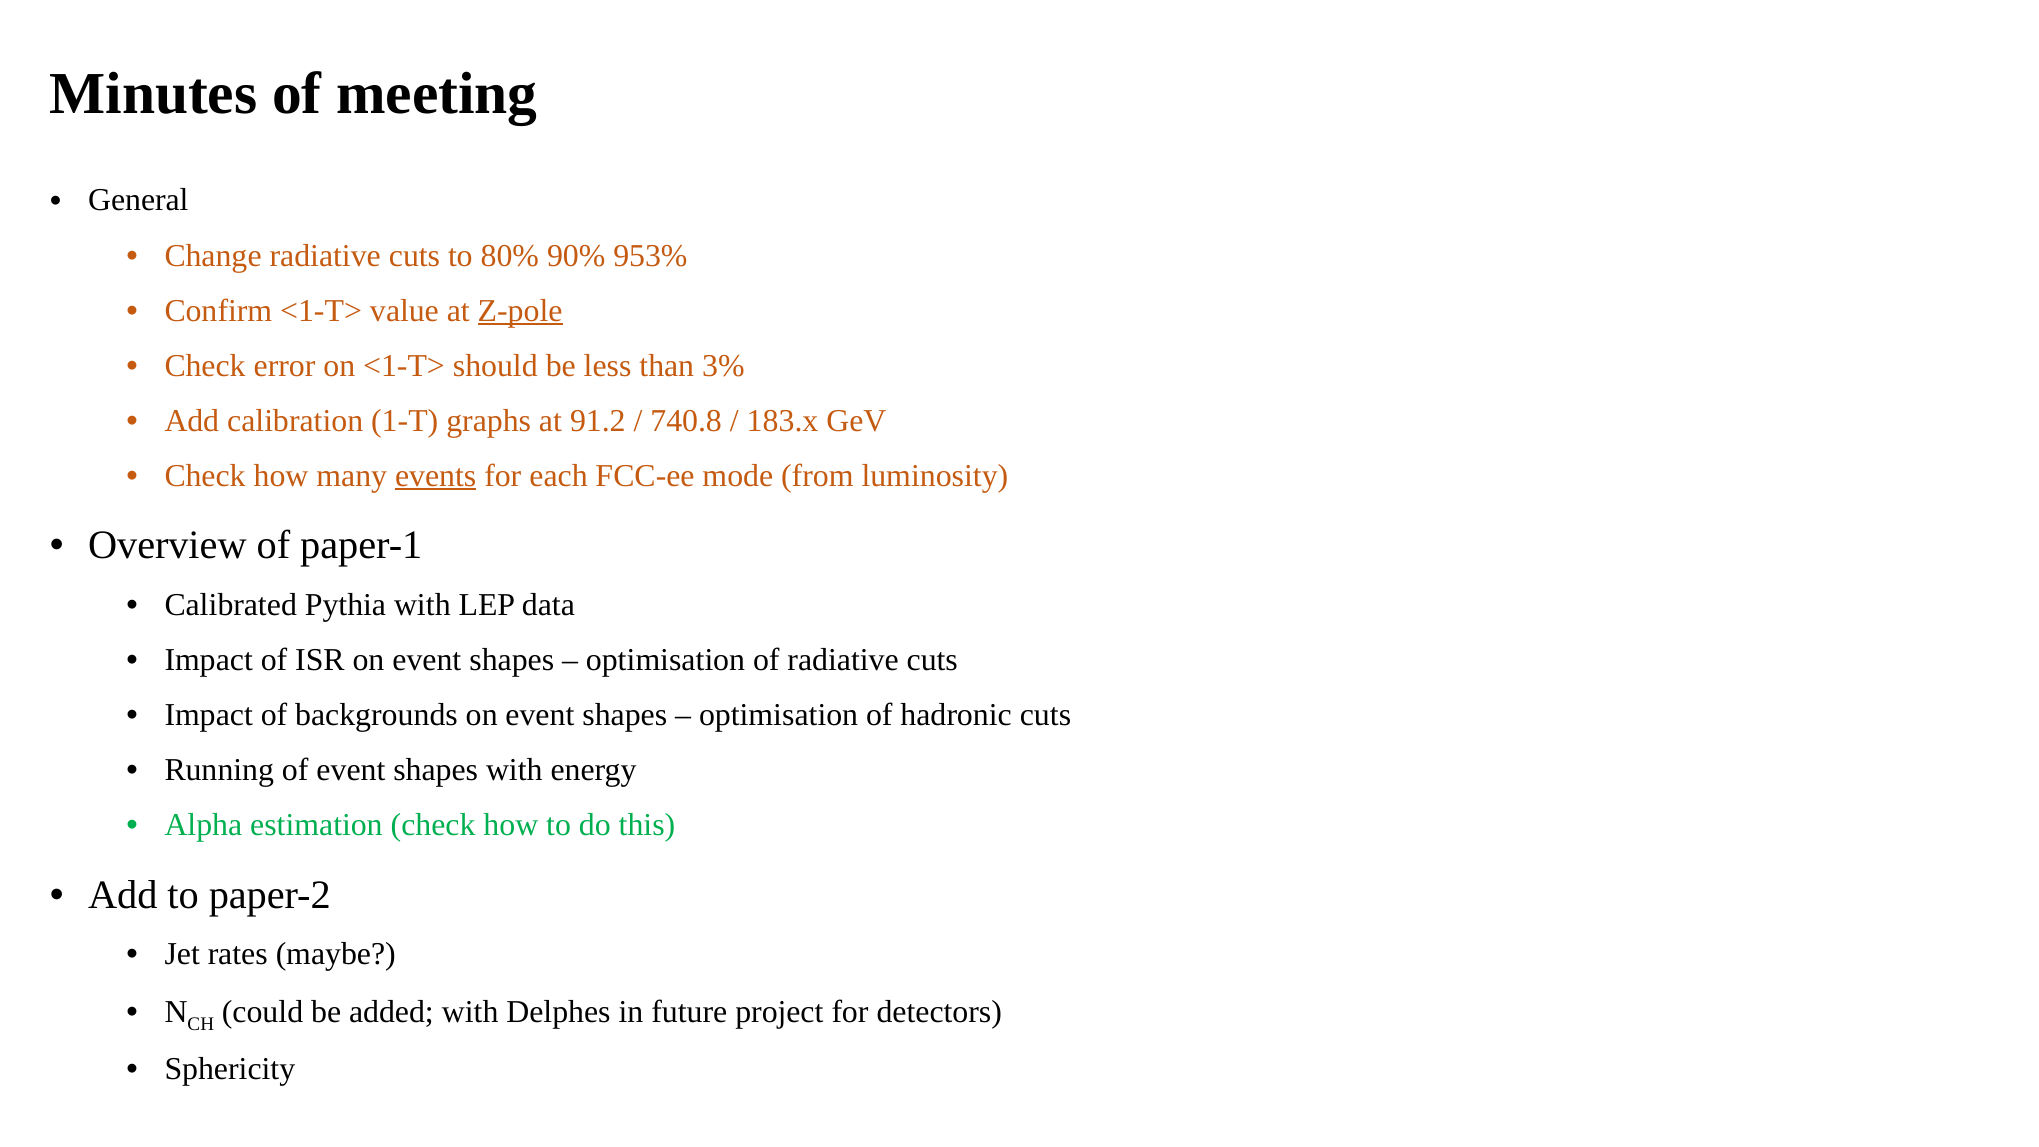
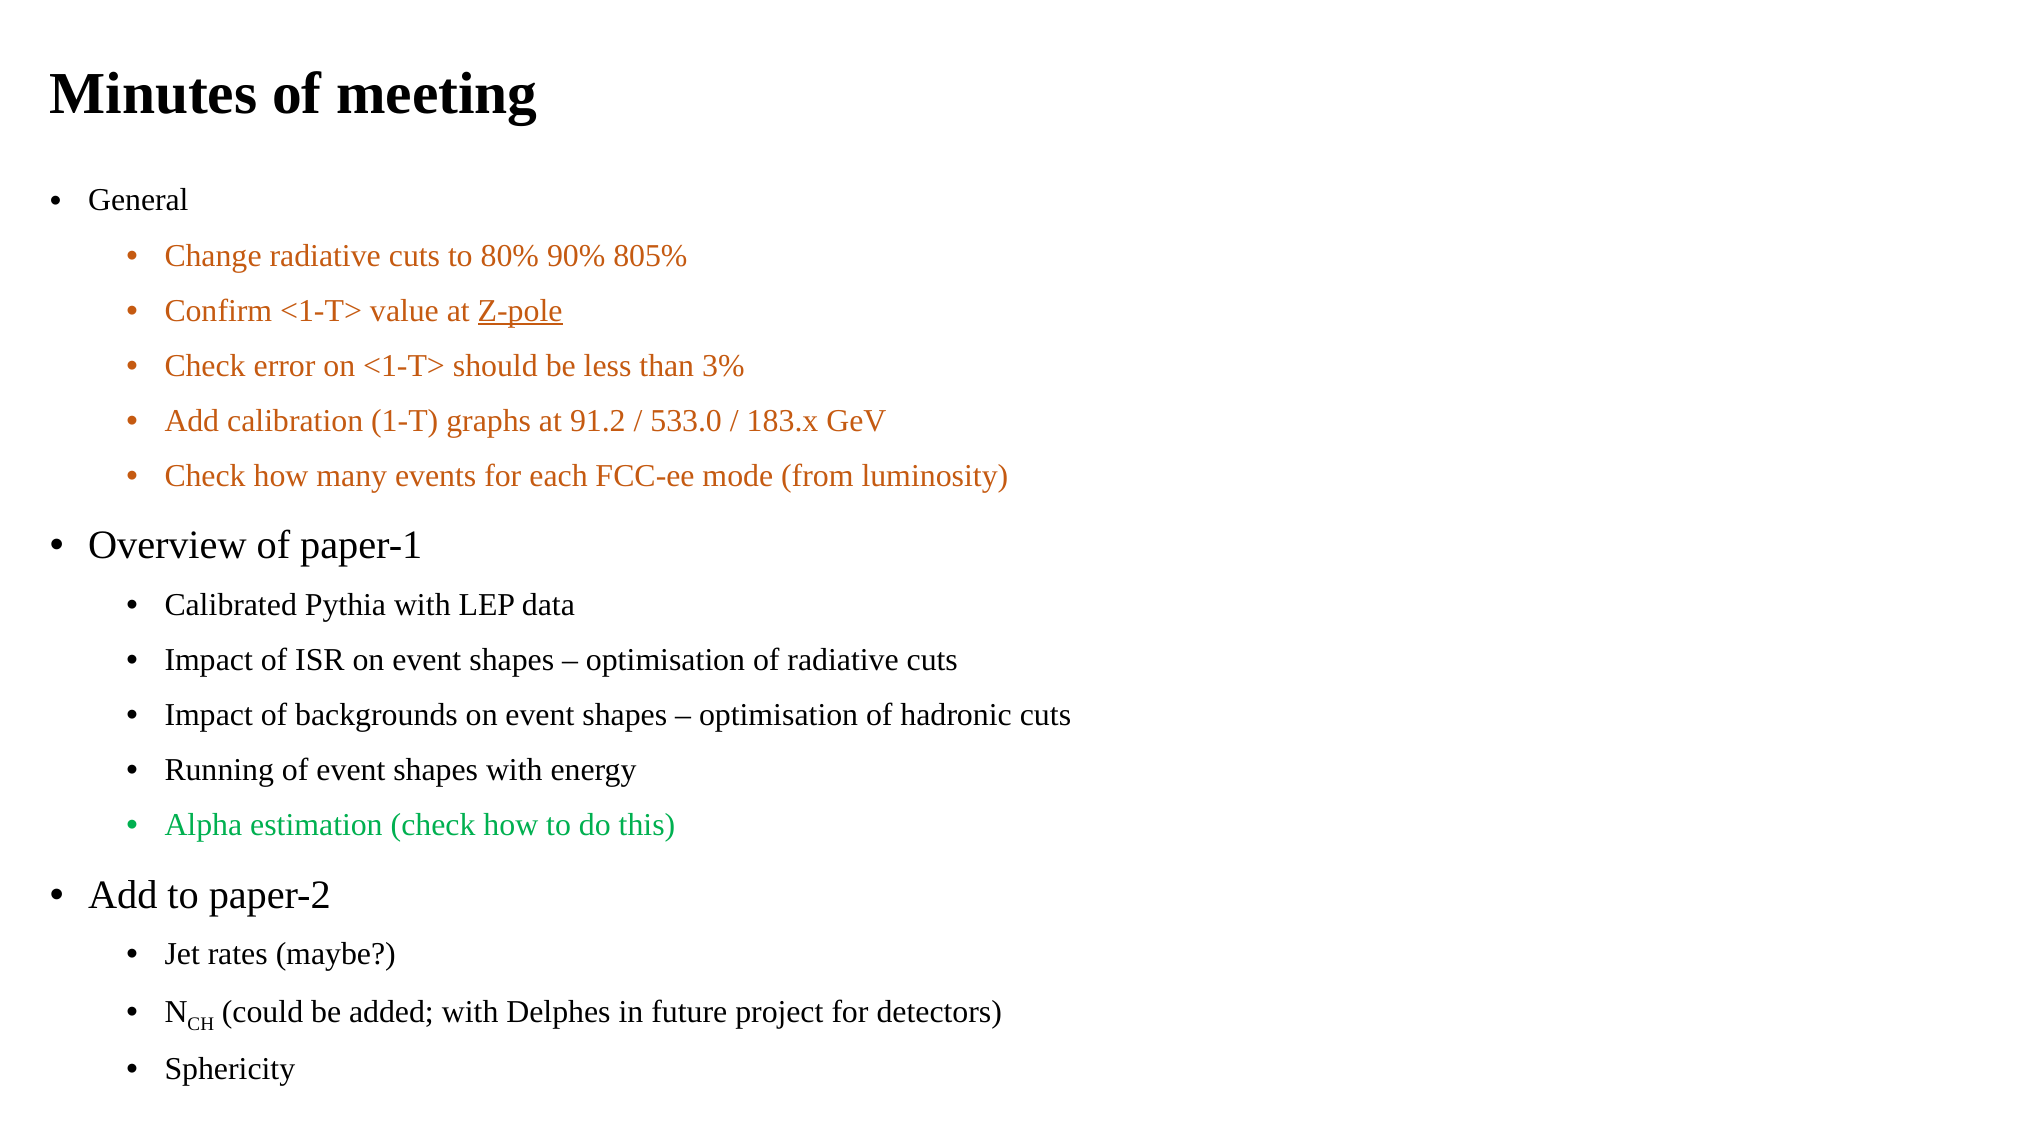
953%: 953% -> 805% (650, 255)
740.8: 740.8 -> 533.0 (686, 421)
events underline: present -> none (436, 476)
